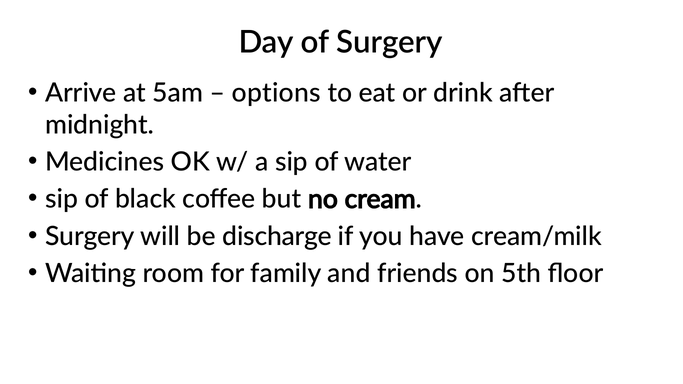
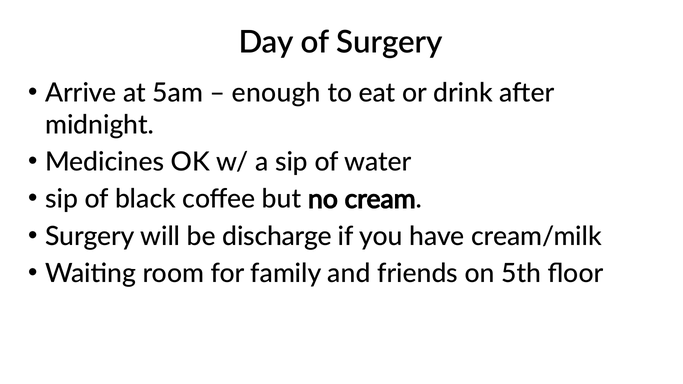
options: options -> enough (276, 93)
